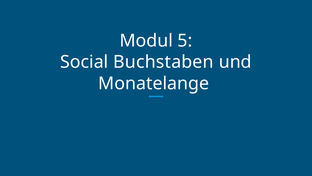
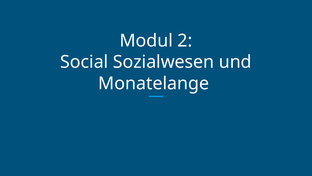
5: 5 -> 2 (185, 41)
Buchstaben: Buchstaben -> Sozialwesen (164, 62)
